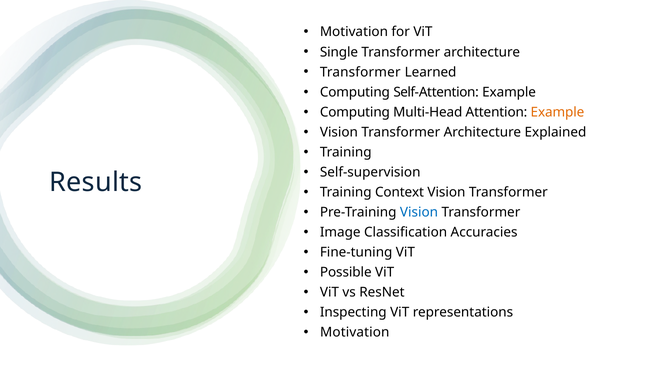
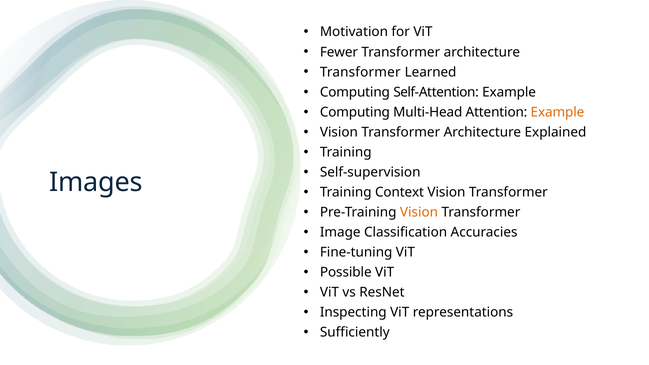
Single: Single -> Fewer (339, 52)
Results: Results -> Images (96, 183)
Vision colour: blue -> orange (419, 212)
Motivation: Motivation -> Sufficiently (355, 333)
